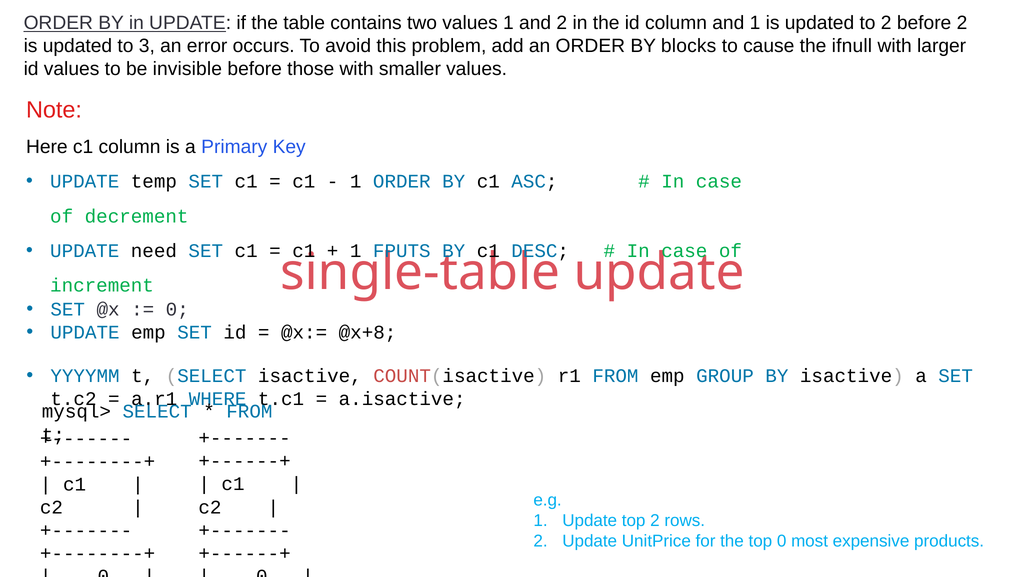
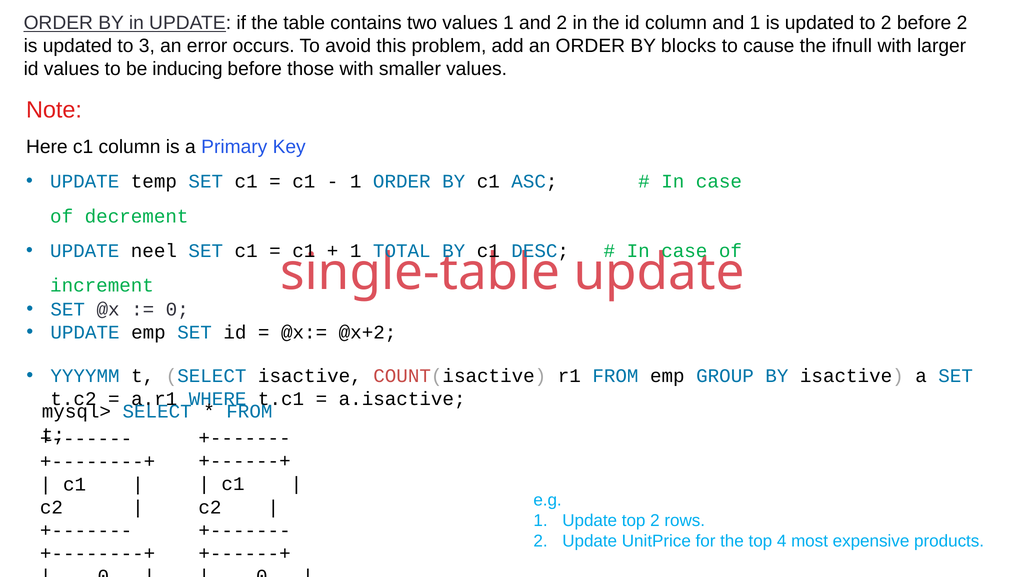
invisible: invisible -> inducing (187, 69)
need: need -> neel (154, 251)
FPUTS: FPUTS -> TOTAL (402, 251)
@x+8: @x+8 -> @x+2 (368, 332)
top 0: 0 -> 4 (782, 541)
